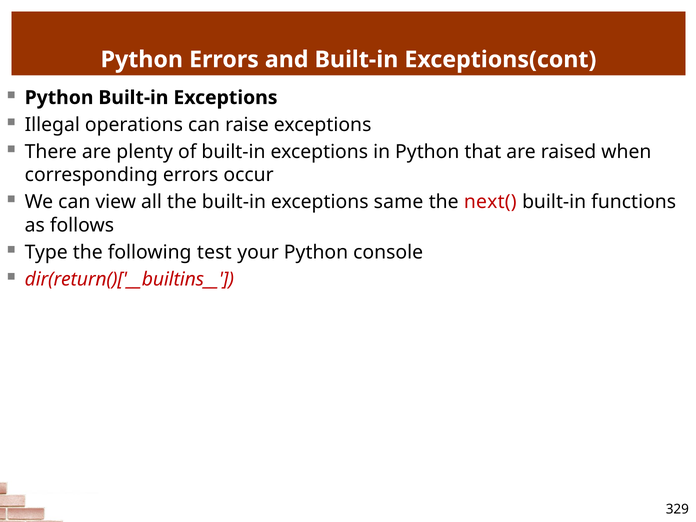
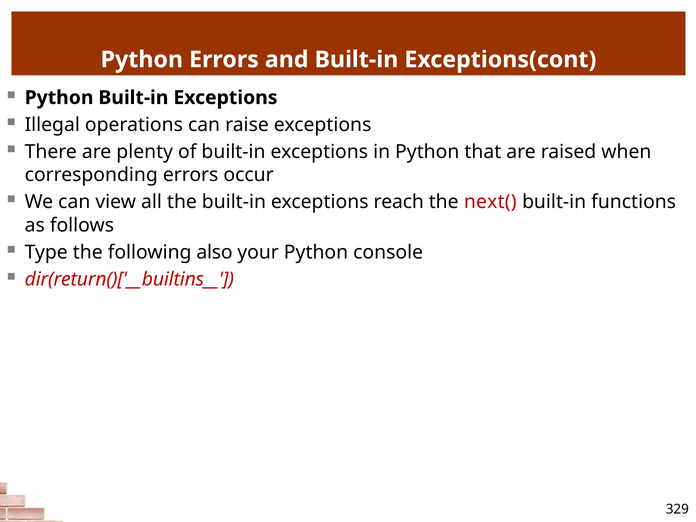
same: same -> reach (399, 202)
test: test -> also (215, 252)
